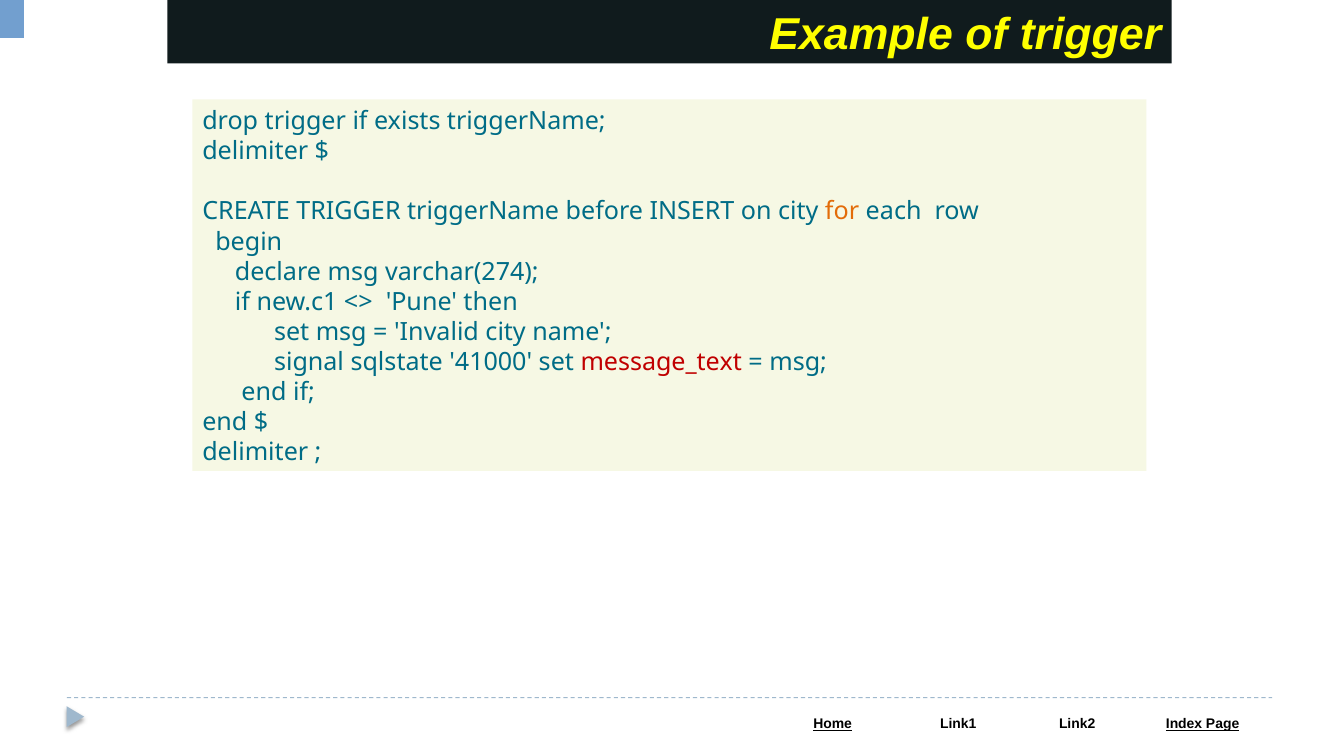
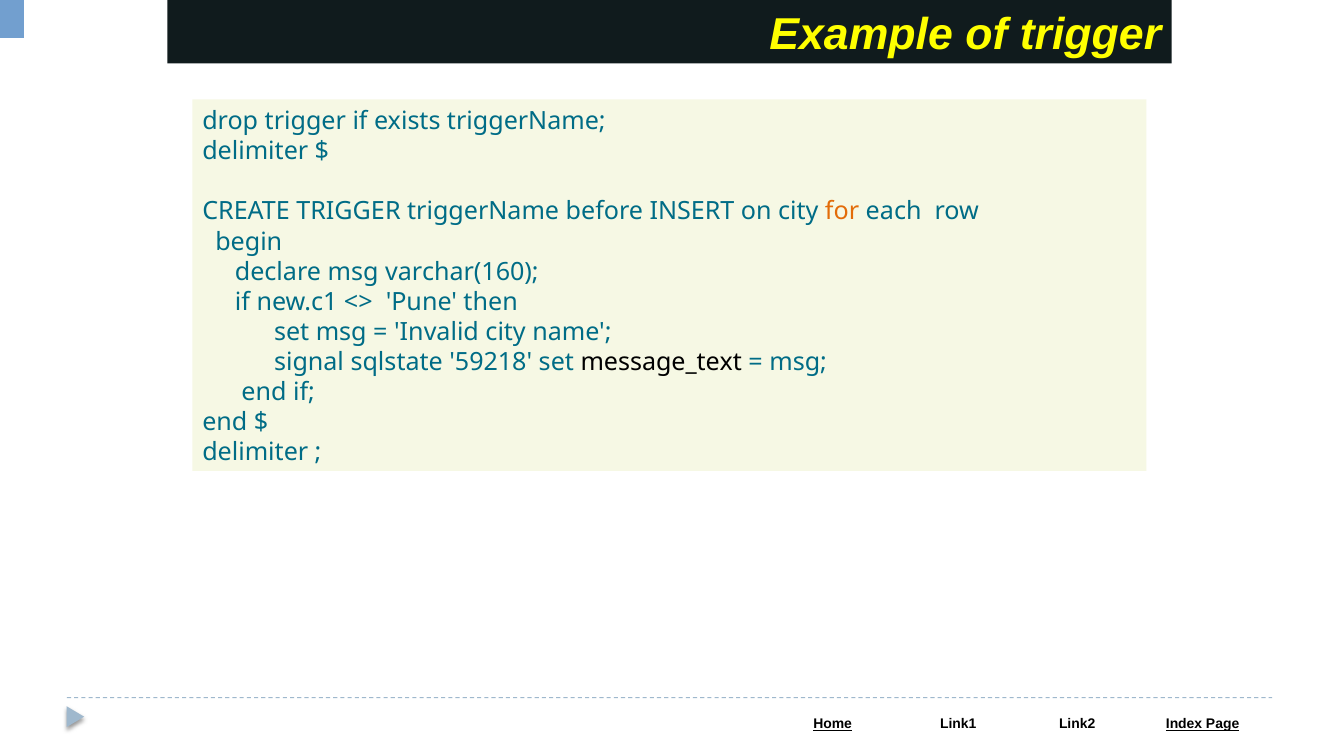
varchar(274: varchar(274 -> varchar(160 (462, 272)
41000: 41000 -> 59218 (491, 362)
message_text colour: red -> black (661, 362)
